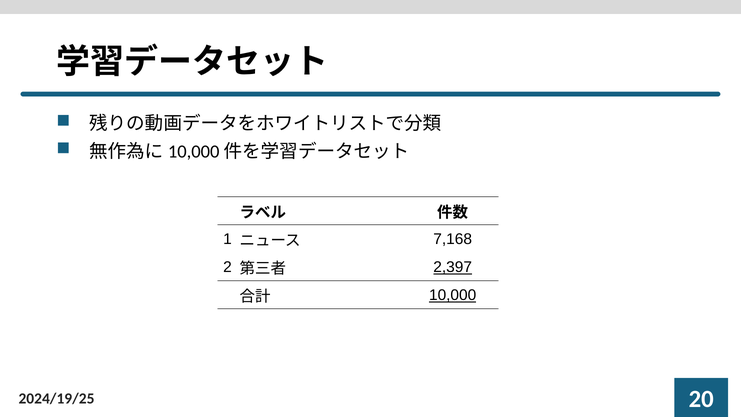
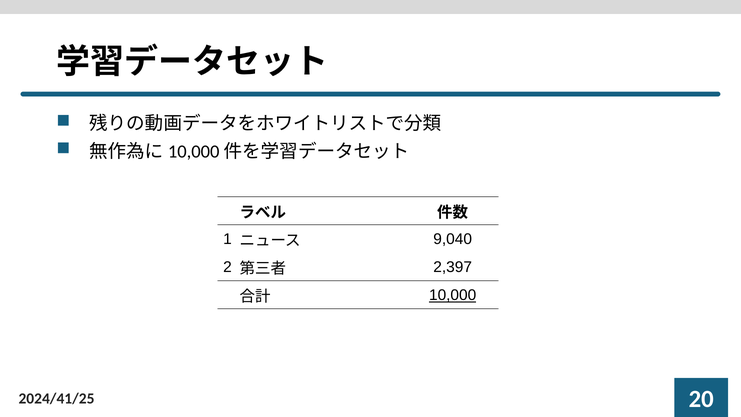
7,168: 7,168 -> 9,040 (453, 239)
2,397 underline: present -> none (453, 267)
2024/19/25: 2024/19/25 -> 2024/41/25 (56, 398)
